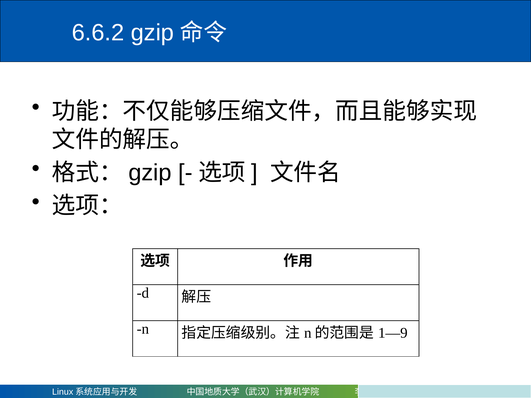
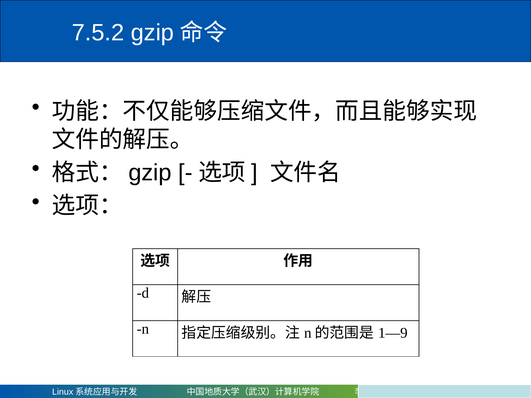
6.6.2: 6.6.2 -> 7.5.2 (98, 33)
